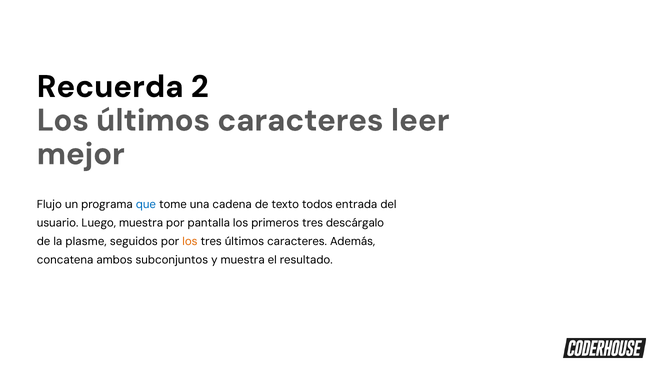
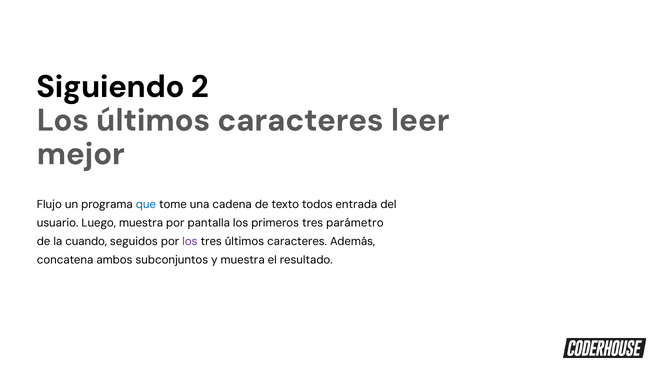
Recuerda: Recuerda -> Siguiendo (110, 87)
descárgalo: descárgalo -> parámetro (355, 223)
plasme: plasme -> cuando (86, 241)
los colour: orange -> purple (190, 241)
